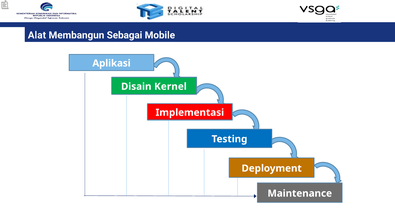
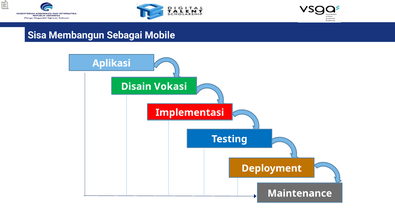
Alat: Alat -> Sisa (37, 35)
Kernel: Kernel -> Vokasi (171, 87)
